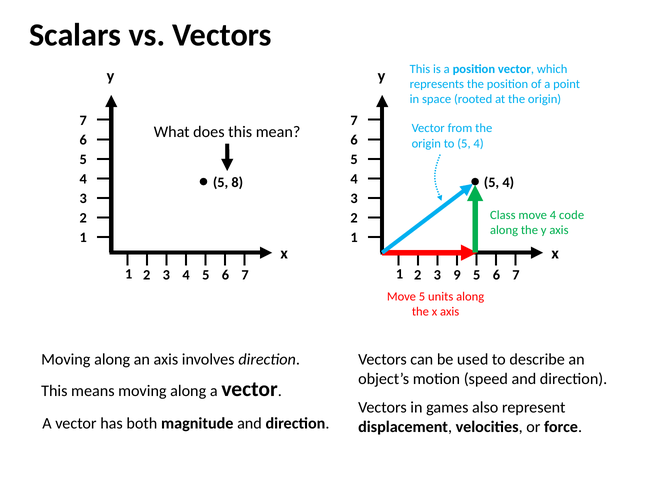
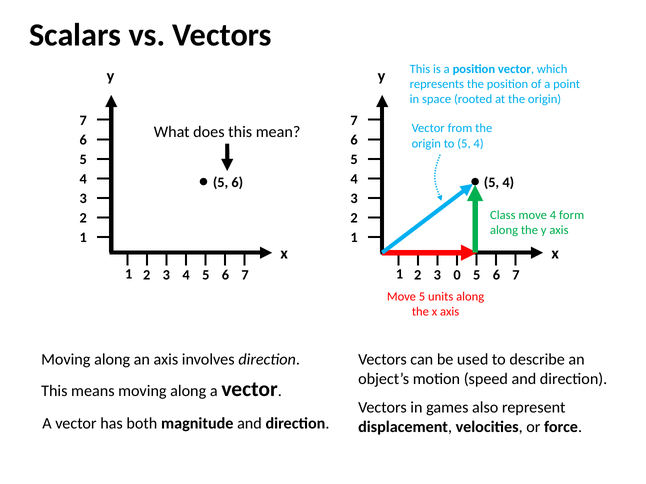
8: 8 -> 6 (237, 183)
code: code -> form (572, 215)
9: 9 -> 0 (457, 275)
